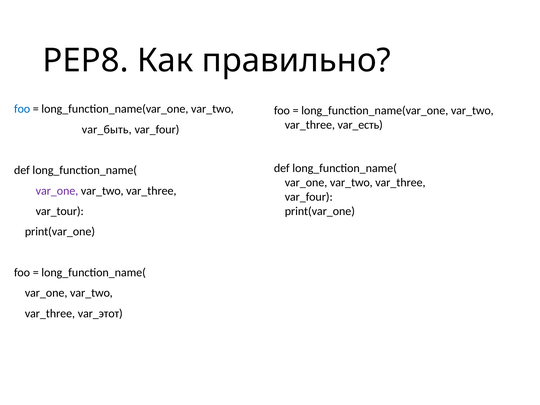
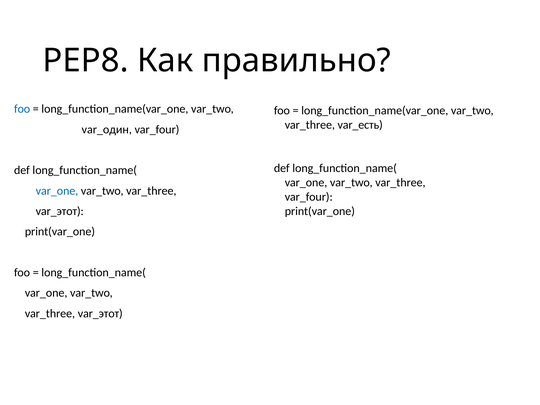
var_быть: var_быть -> var_один (107, 129)
var_one colour: purple -> blue (57, 191)
var_tour: var_tour -> var_этот (60, 211)
